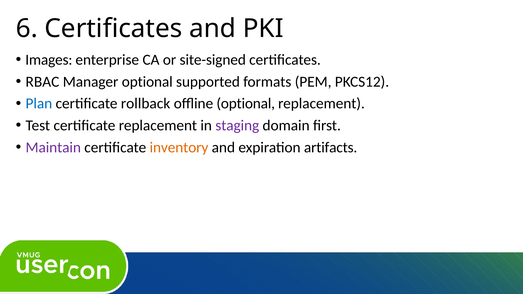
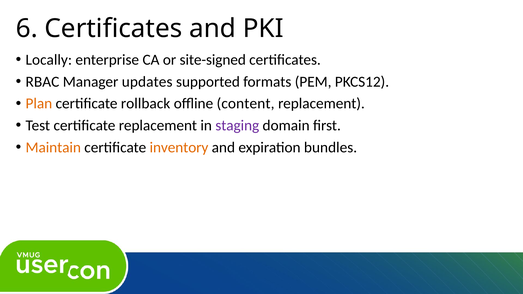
Images: Images -> Locally (49, 60)
Manager optional: optional -> updates (147, 82)
Plan colour: blue -> orange (39, 104)
offline optional: optional -> content (246, 104)
Maintain colour: purple -> orange (53, 148)
artifacts: artifacts -> bundles (331, 148)
